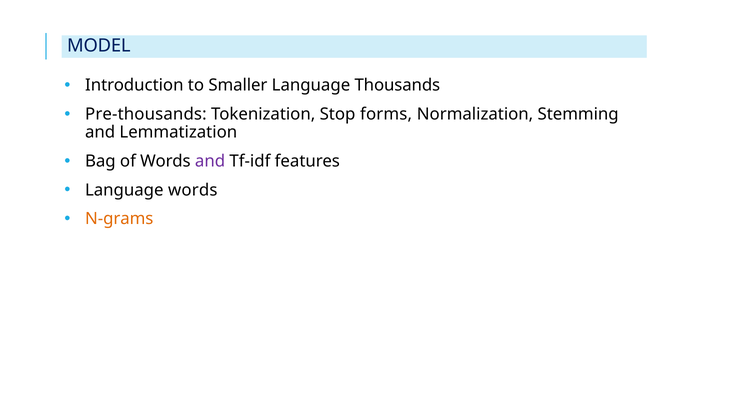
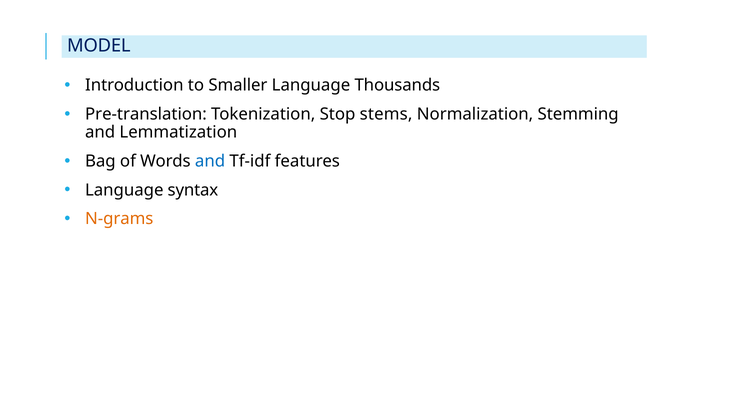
Pre-thousands: Pre-thousands -> Pre-translation (146, 114)
forms: forms -> stems (386, 114)
and colour: purple -> blue (210, 161)
Language words: words -> syntax (193, 190)
